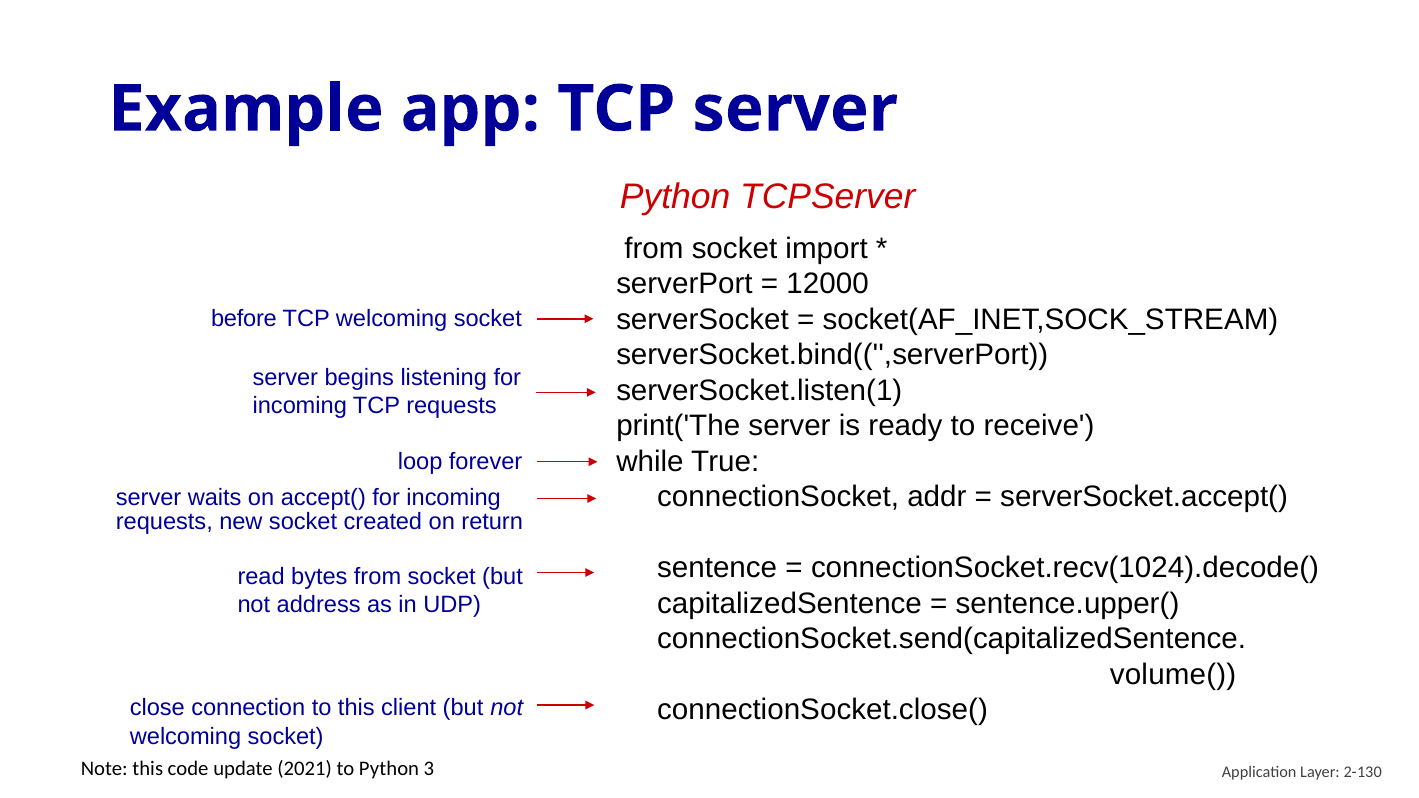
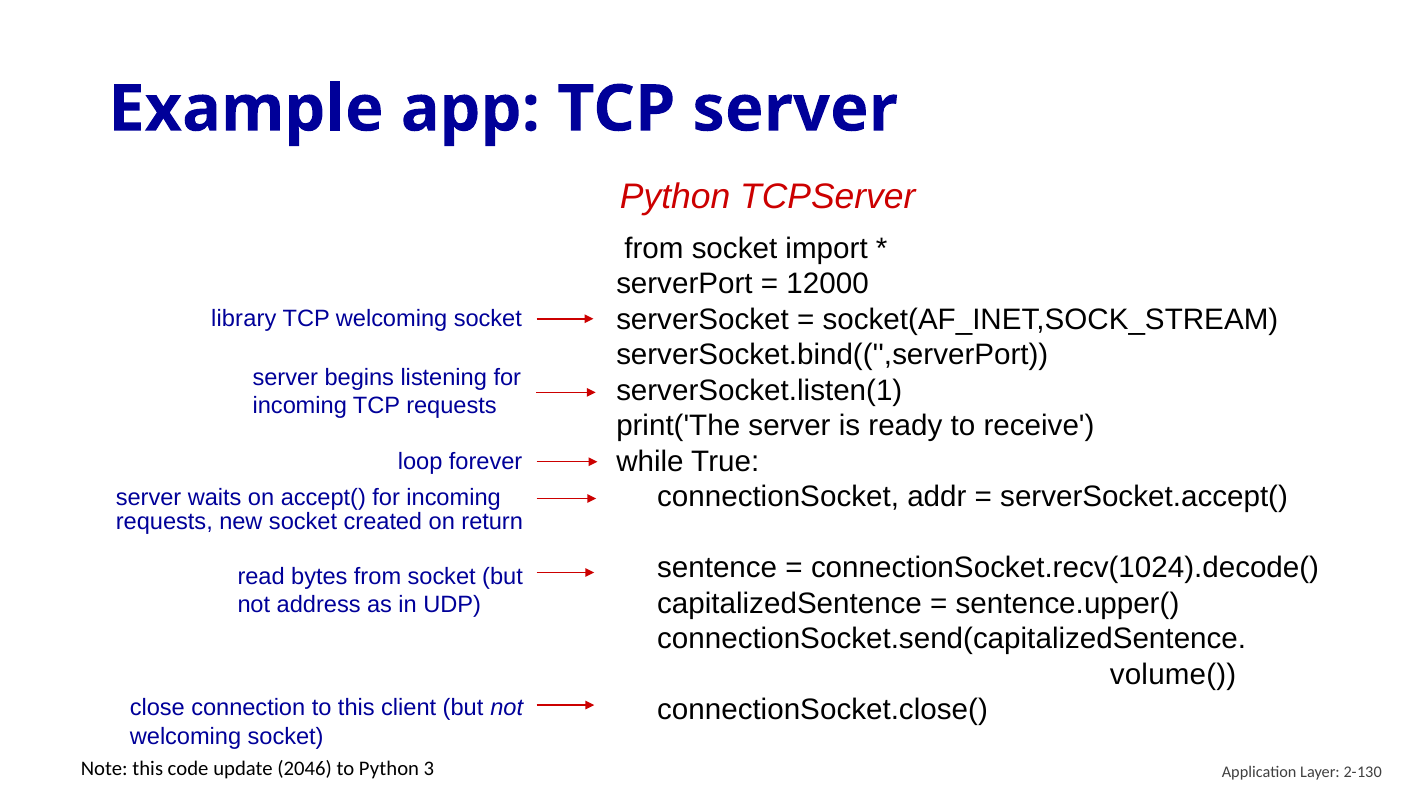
before: before -> library (244, 319)
2021: 2021 -> 2046 (305, 769)
